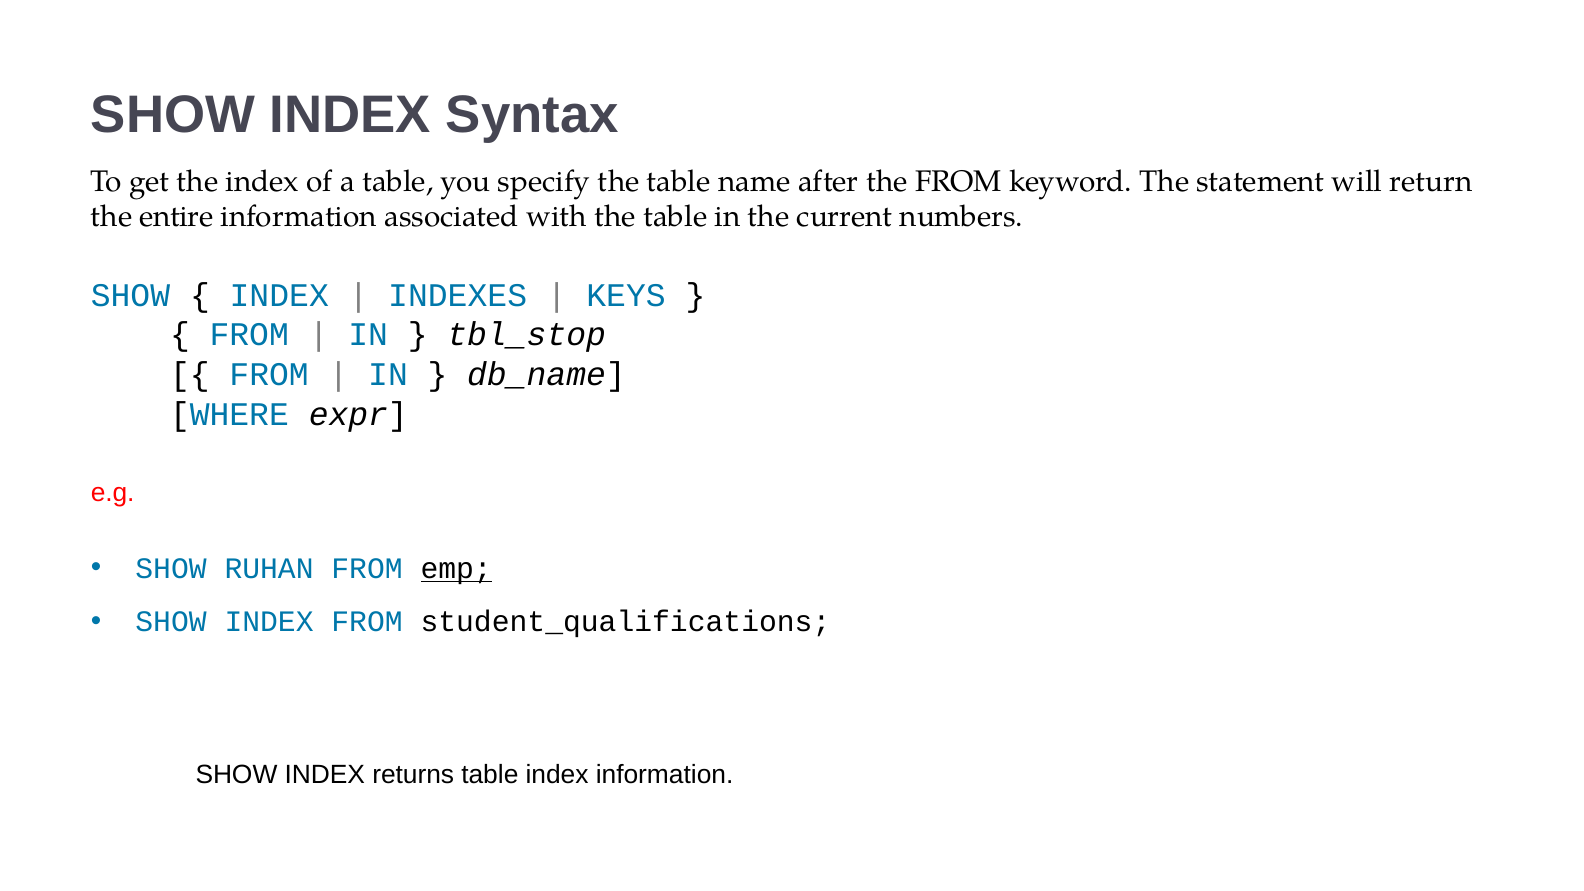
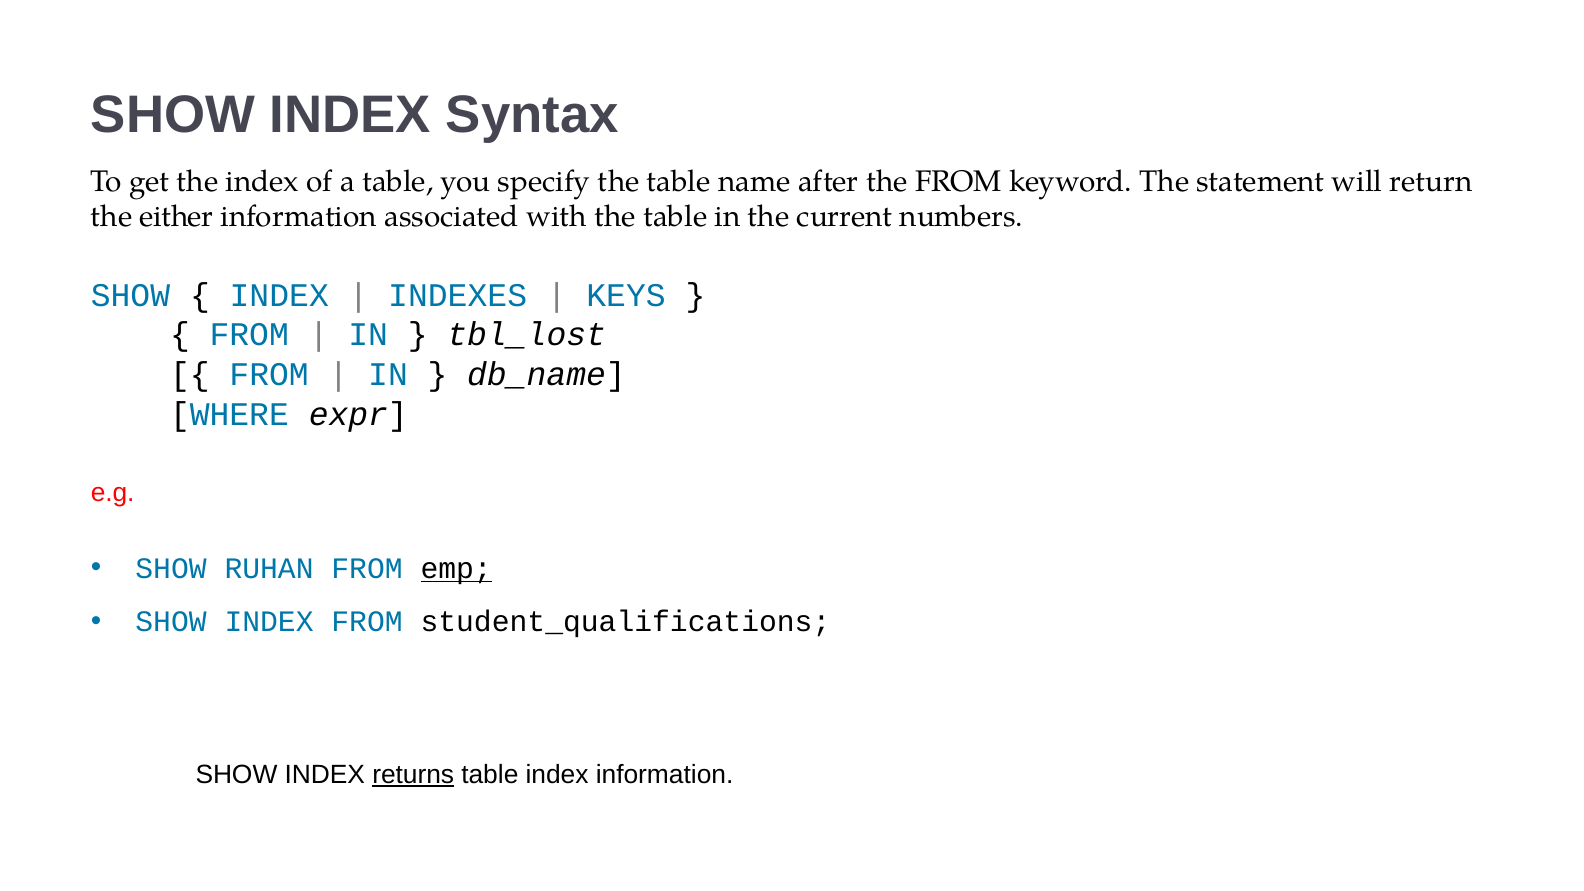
entire: entire -> either (177, 217)
tbl_stop: tbl_stop -> tbl_lost (527, 335)
returns underline: none -> present (413, 775)
